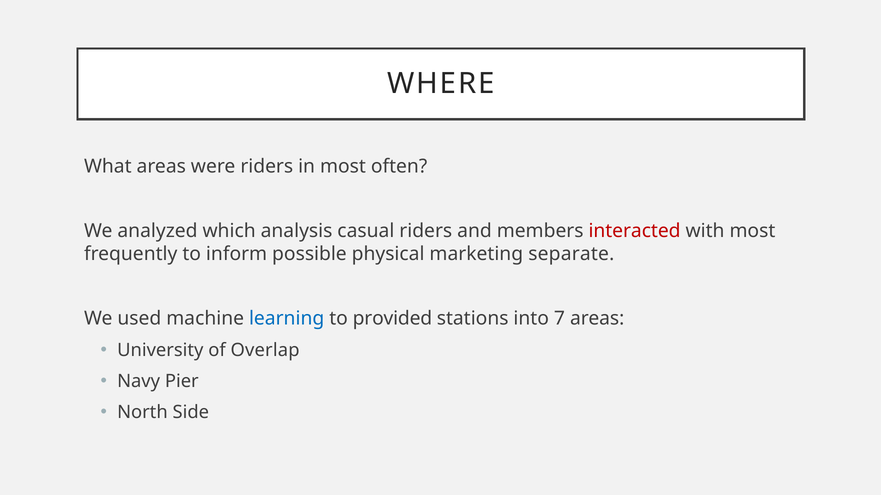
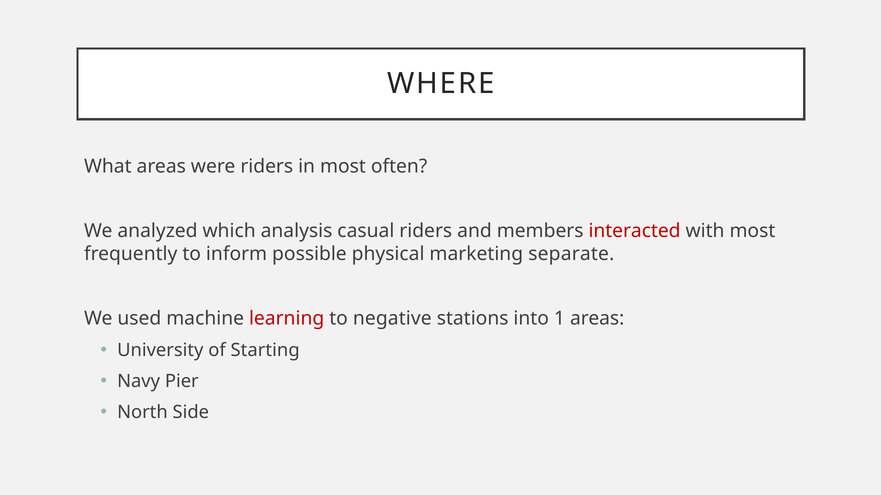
learning colour: blue -> red (287, 319)
provided: provided -> negative (392, 319)
7: 7 -> 1 (559, 319)
Overlap: Overlap -> Starting (265, 350)
